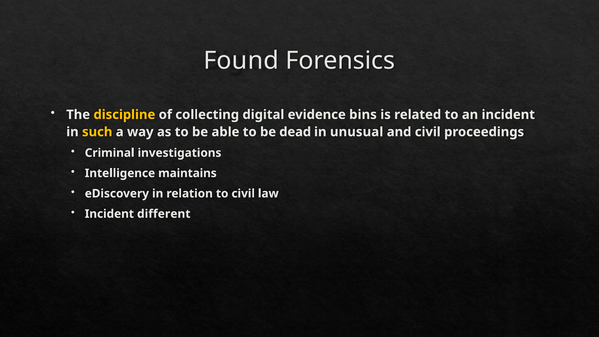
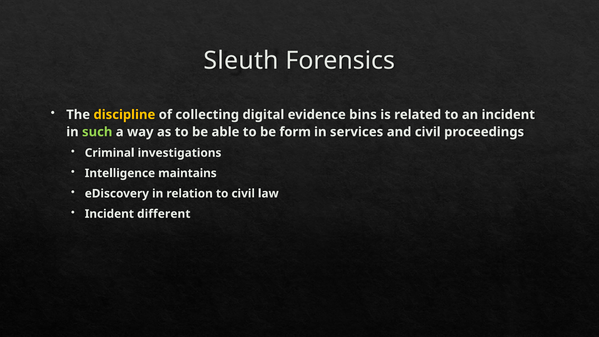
Found: Found -> Sleuth (241, 61)
such colour: yellow -> light green (97, 132)
dead: dead -> form (295, 132)
unusual: unusual -> services (357, 132)
